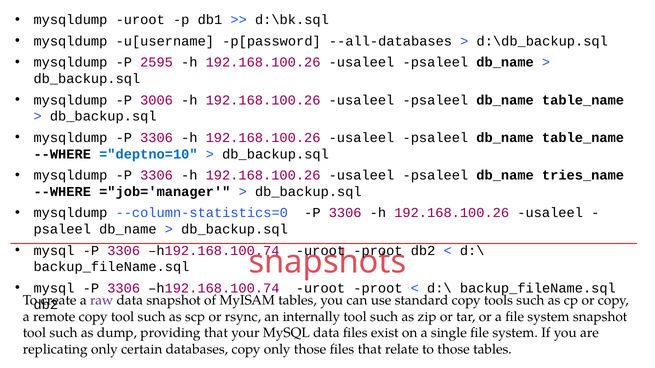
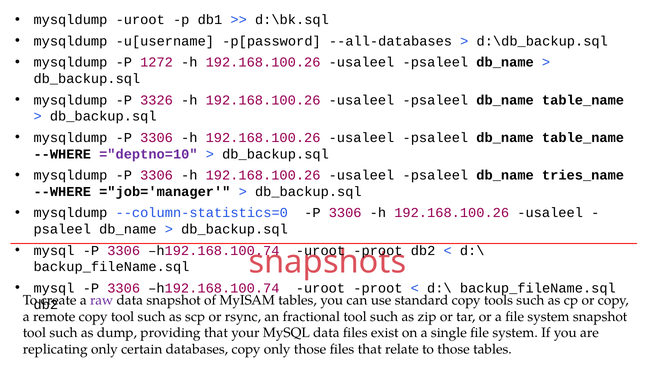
2595: 2595 -> 1272 (157, 63)
3006: 3006 -> 3326 (157, 100)
="deptno=10 colour: blue -> purple (148, 154)
internally: internally -> fractional (311, 317)
